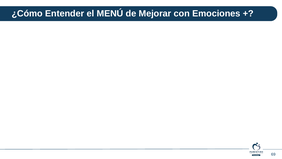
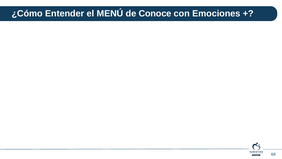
Mejorar: Mejorar -> Conoce (155, 14)
